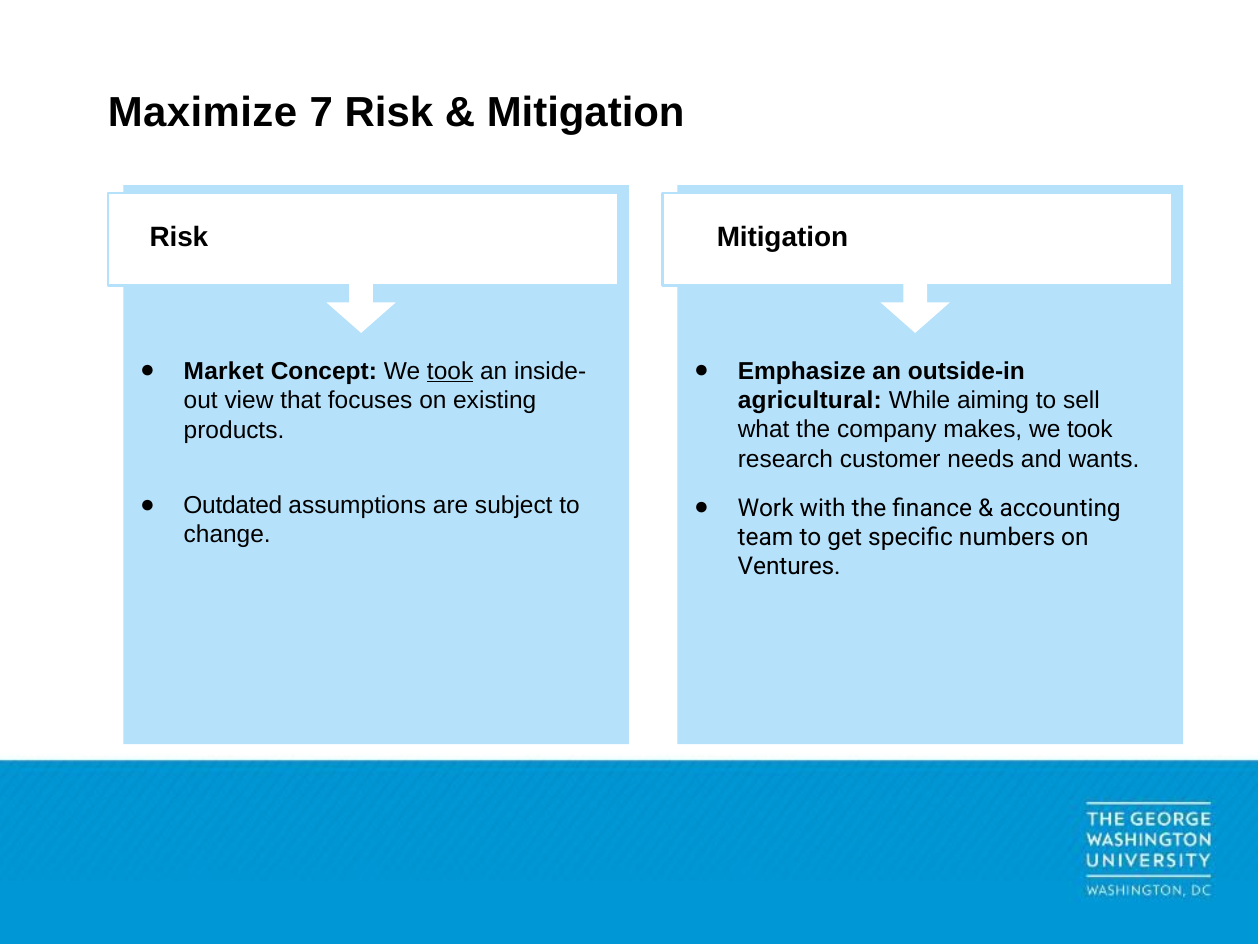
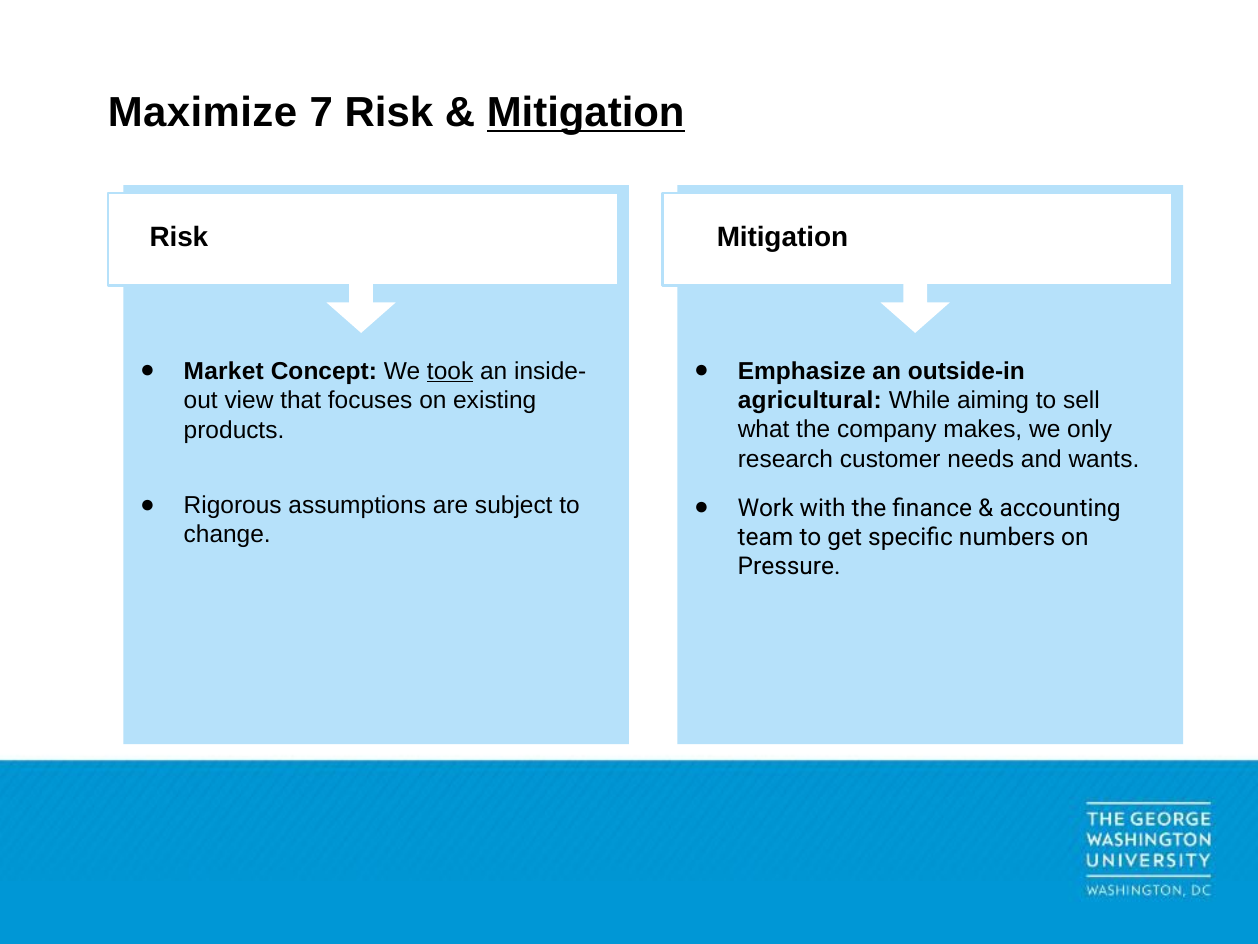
Mitigation underline: none -> present (586, 113)
makes we took: took -> only (1090, 430)
Outdated: Outdated -> Rigorous (233, 505)
Ventures: Ventures -> Pressure (789, 566)
